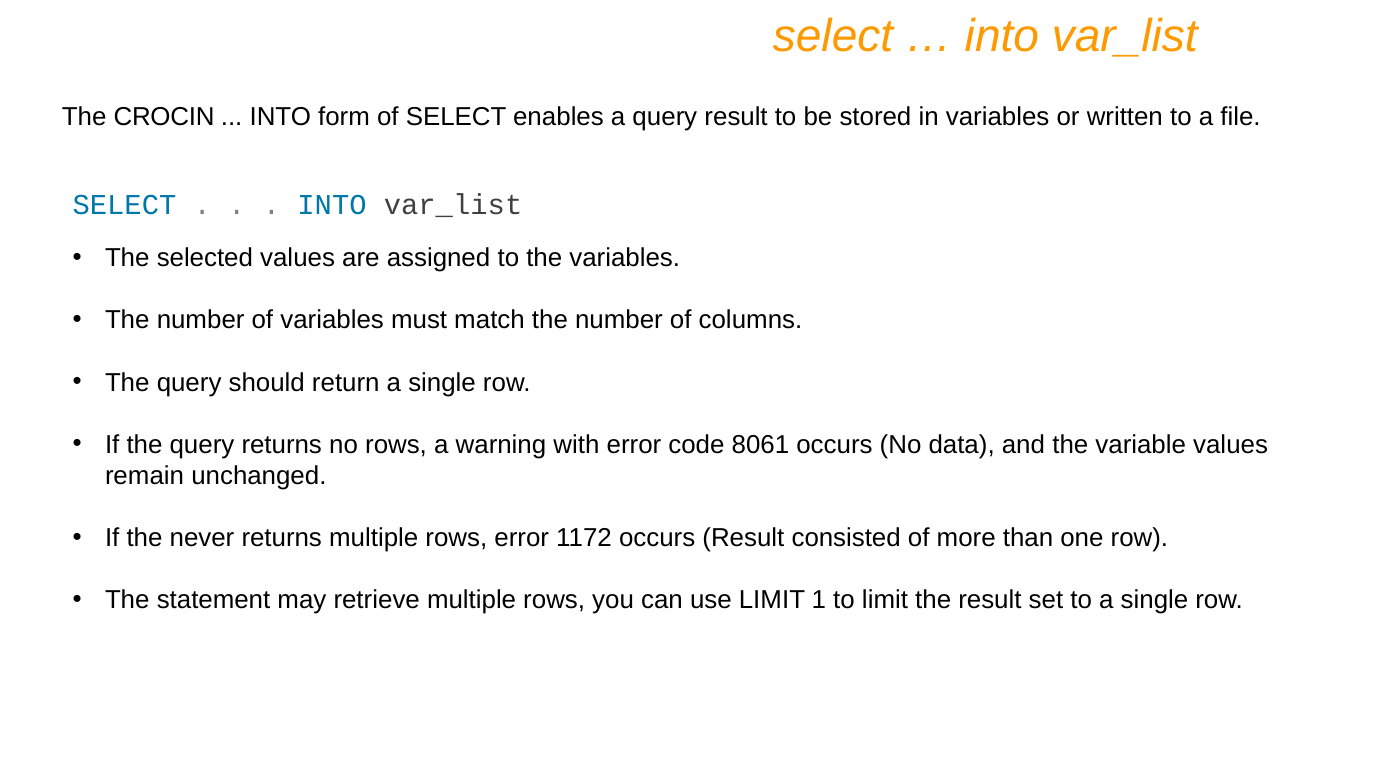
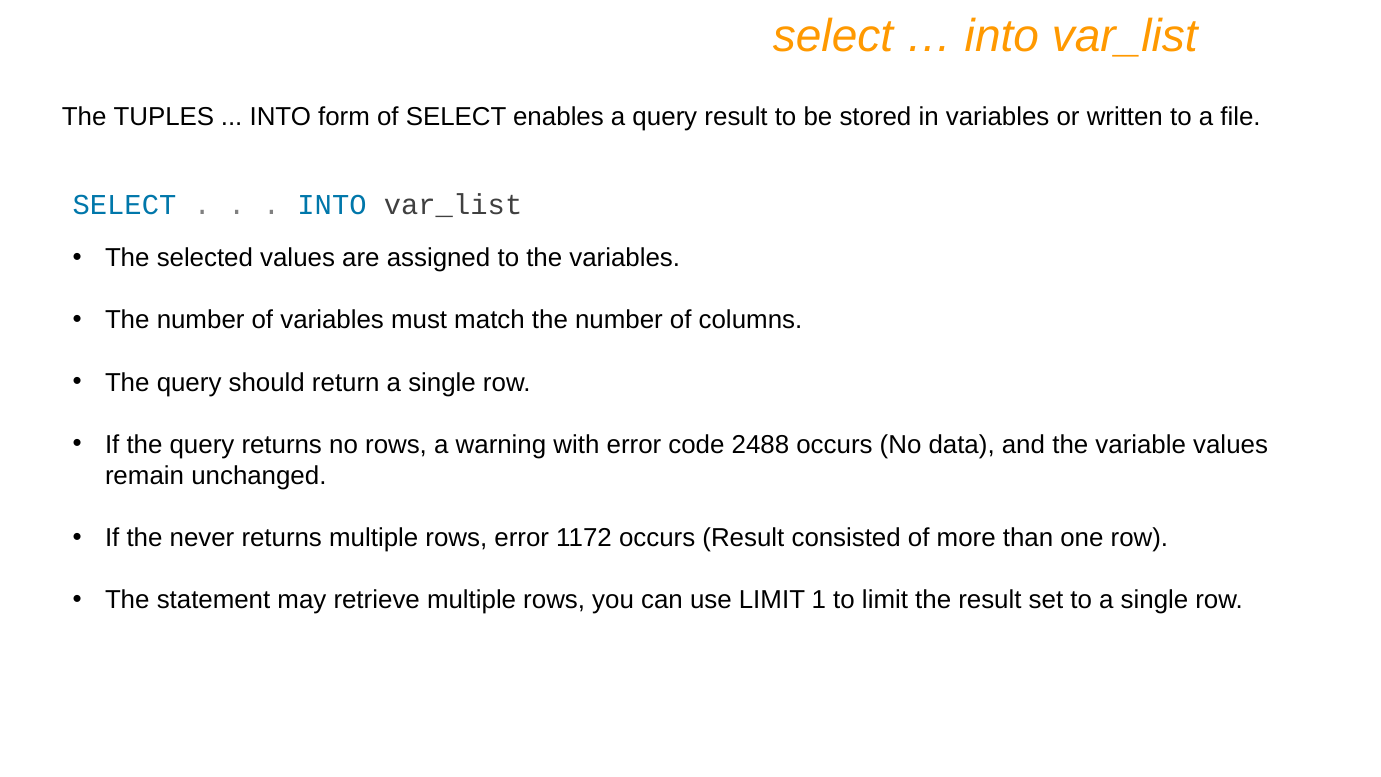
CROCIN: CROCIN -> TUPLES (164, 117)
8061: 8061 -> 2488 (760, 445)
